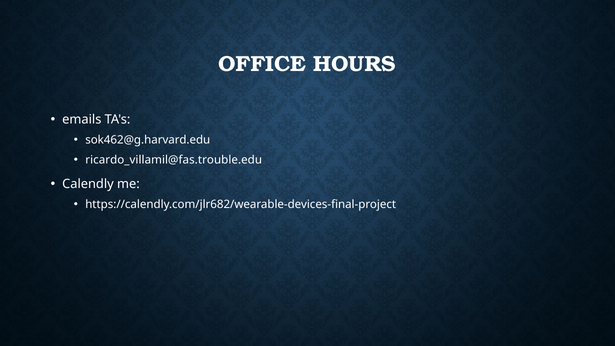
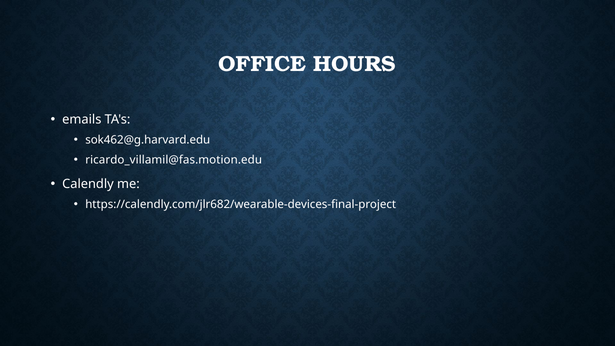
ricardo_villamil@fas.trouble.edu: ricardo_villamil@fas.trouble.edu -> ricardo_villamil@fas.motion.edu (174, 160)
